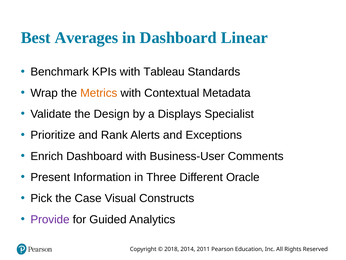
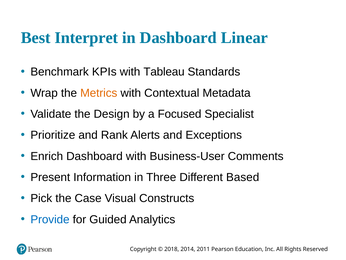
Averages: Averages -> Interpret (86, 38)
Displays: Displays -> Focused (180, 114)
Oracle: Oracle -> Based (243, 177)
Provide colour: purple -> blue (50, 219)
